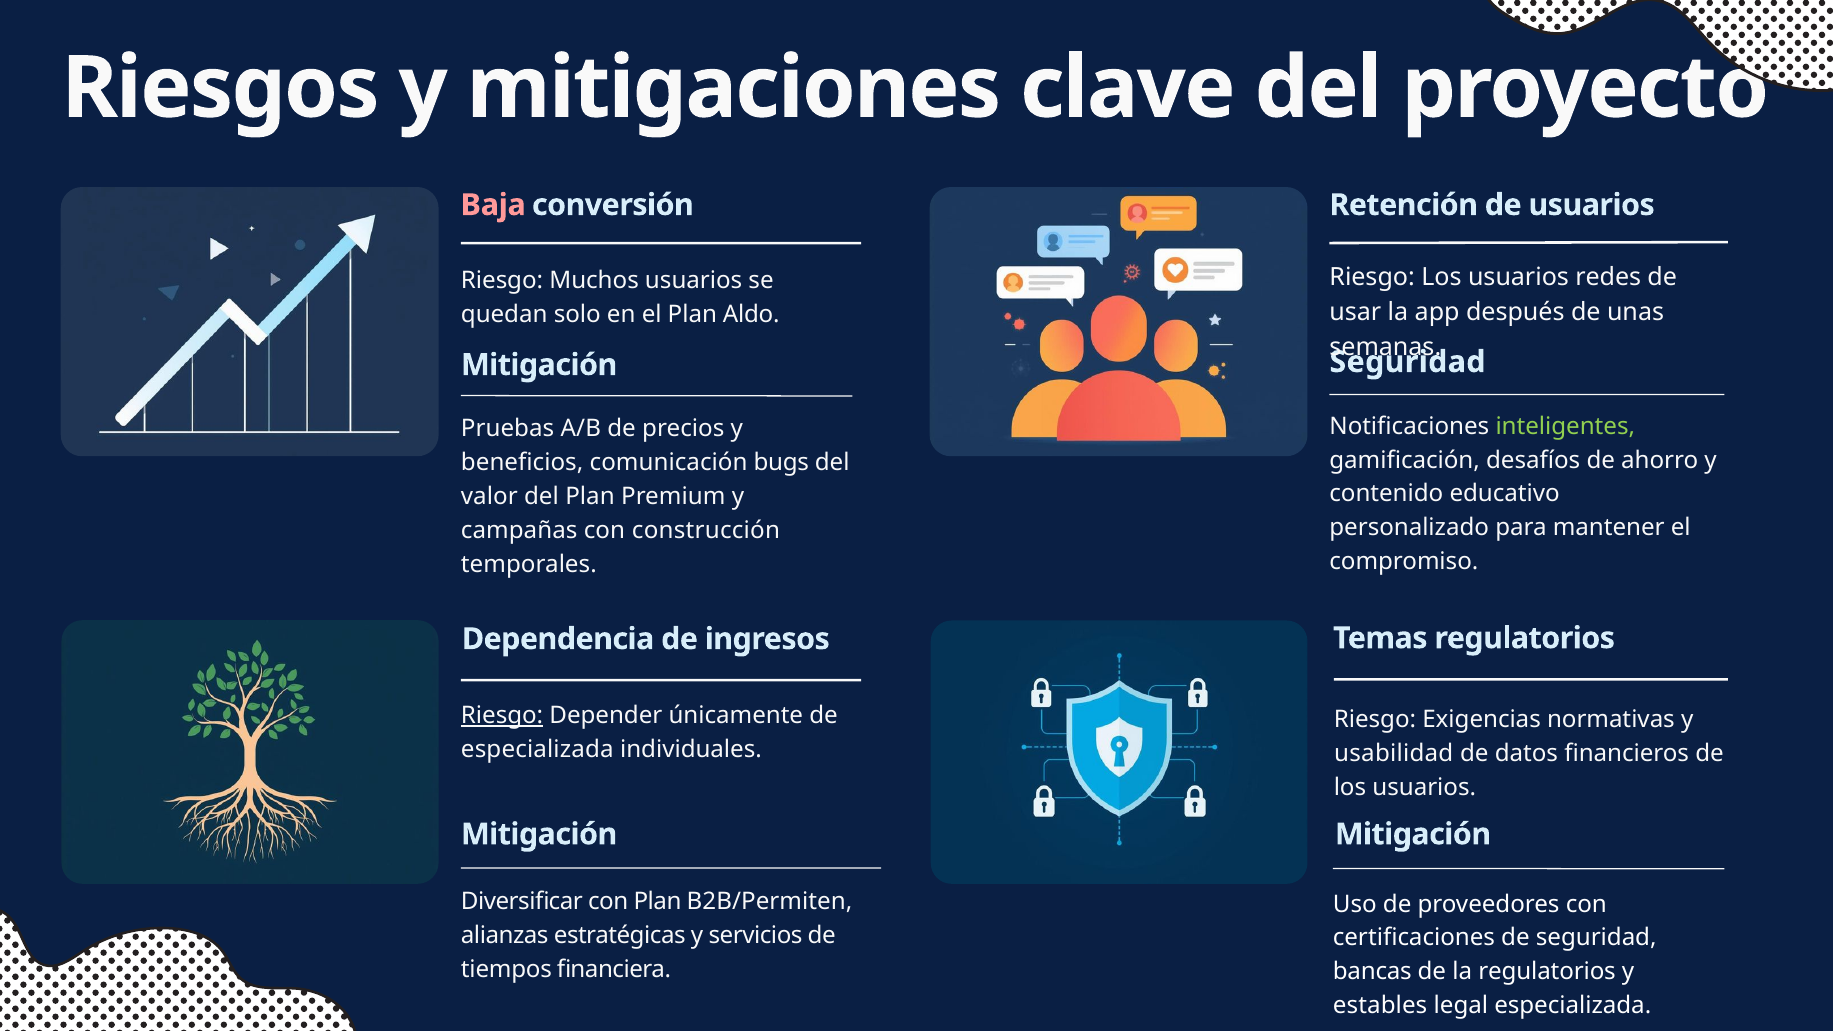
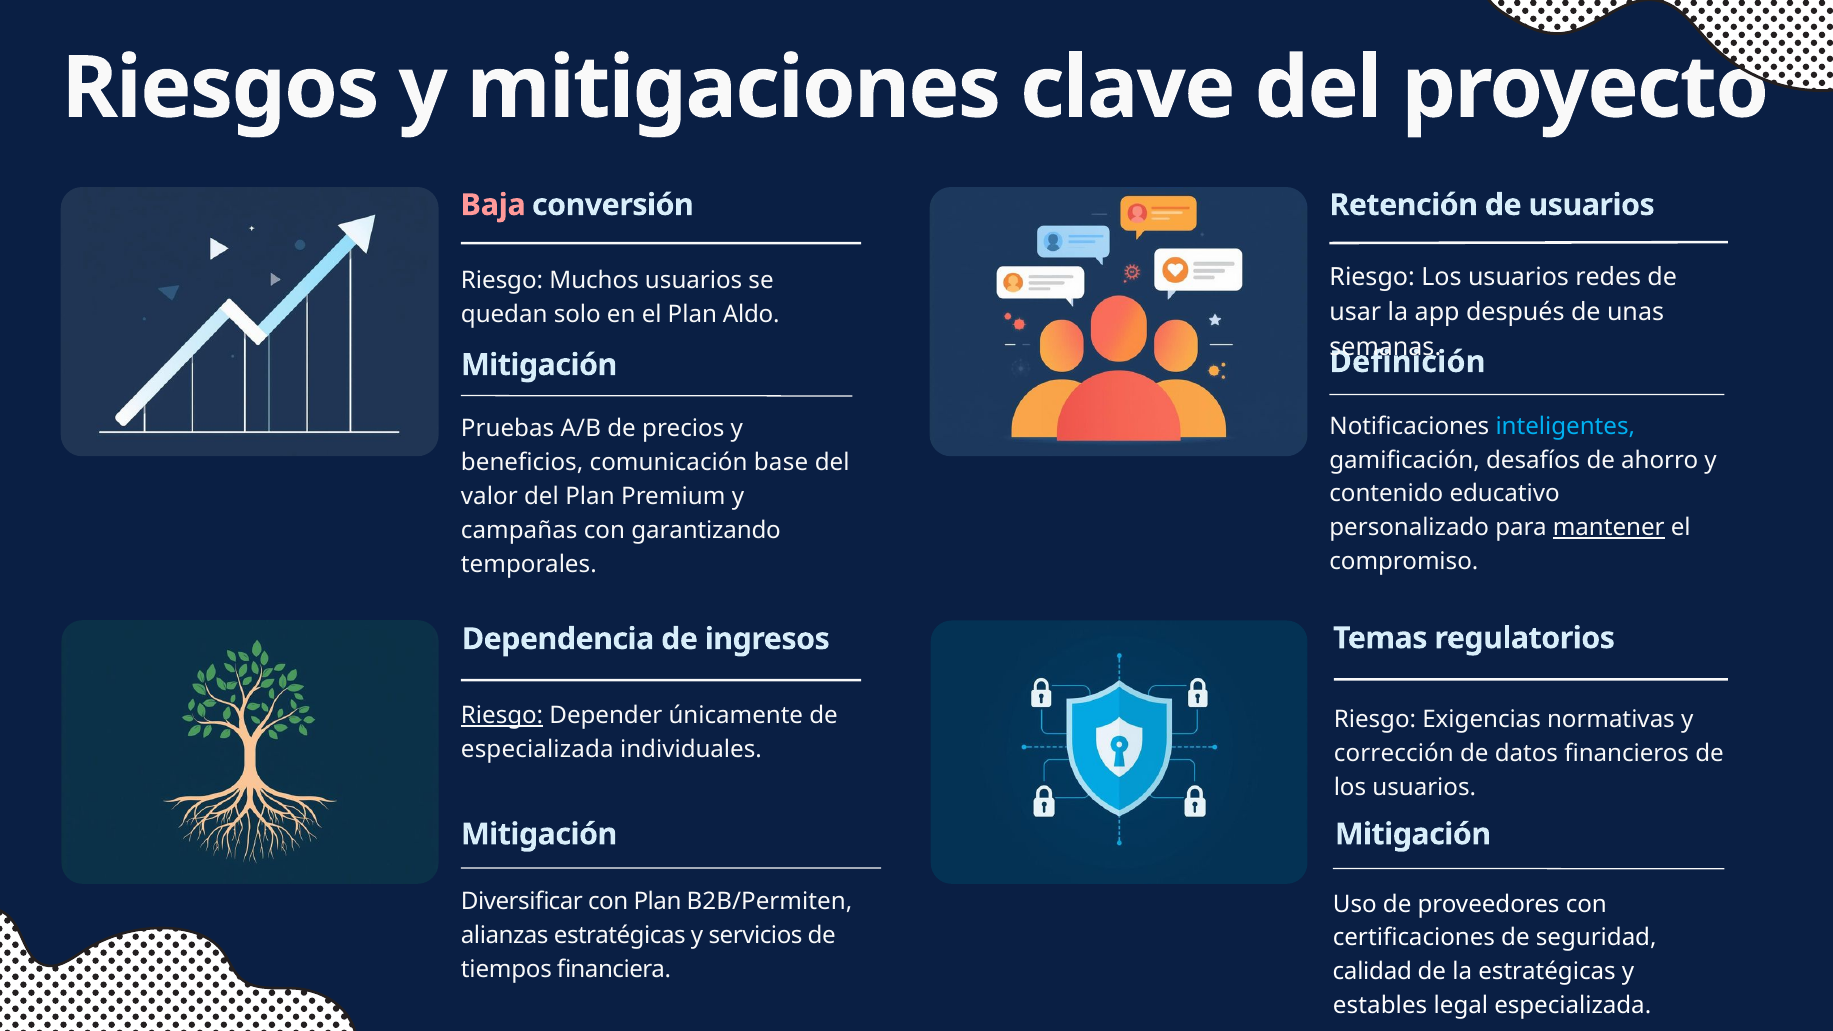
Seguridad: Seguridad -> Definición (1408, 362)
inteligentes colour: light green -> light blue (1565, 426)
bugs: bugs -> base (781, 462)
mantener underline: none -> present (1609, 528)
construcción: construcción -> garantizando (706, 530)
usabilidad: usabilidad -> corrección (1394, 754)
bancas: bancas -> calidad (1372, 972)
la regulatorios: regulatorios -> estratégicas (1547, 972)
